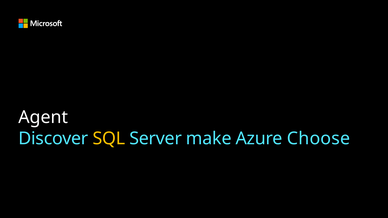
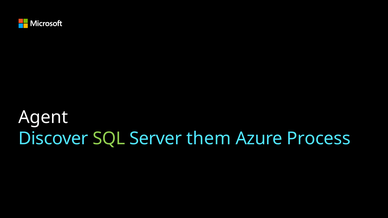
SQL colour: yellow -> light green (109, 139)
make: make -> them (209, 139)
Choose: Choose -> Process (319, 139)
